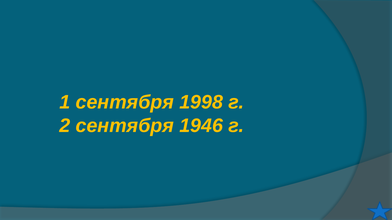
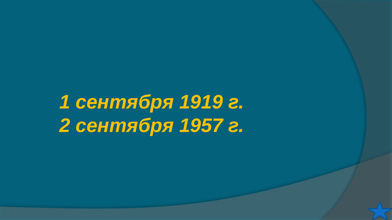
1998: 1998 -> 1919 (201, 102)
1946: 1946 -> 1957 (201, 126)
